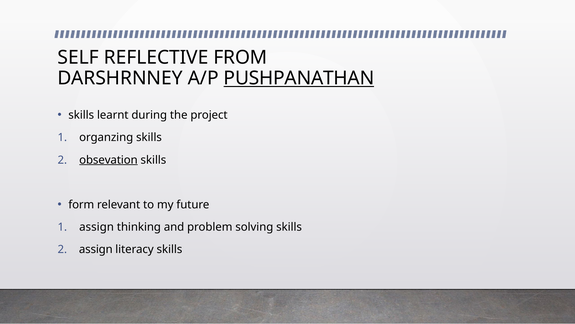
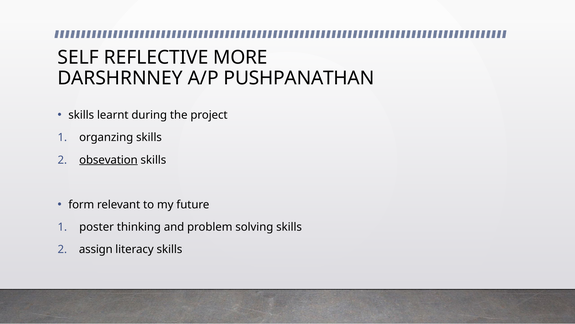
FROM: FROM -> MORE (240, 57)
PUSHPANATHAN underline: present -> none (299, 78)
assign: assign -> poster (97, 227)
